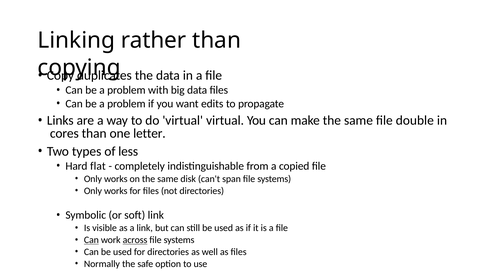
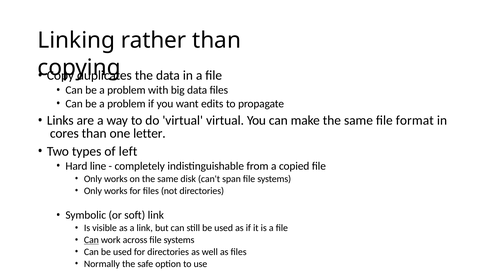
double: double -> format (415, 120)
less: less -> left (128, 151)
flat: flat -> line (98, 166)
across underline: present -> none (135, 240)
